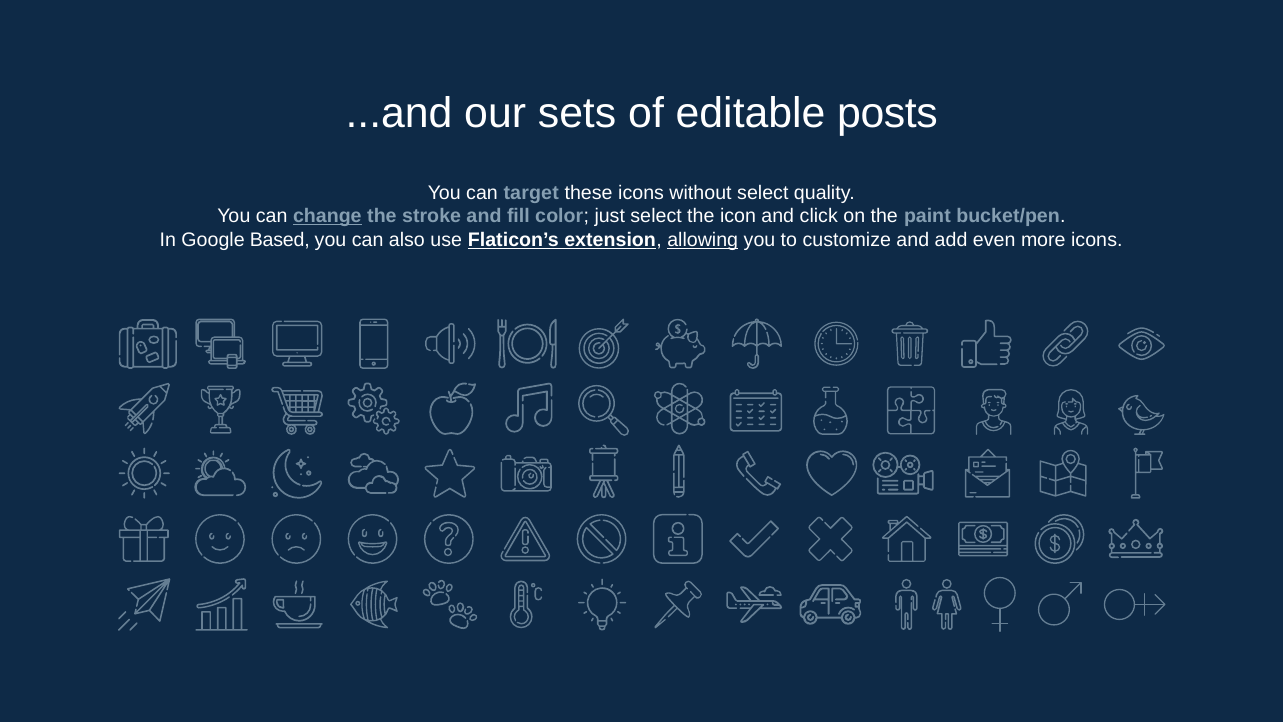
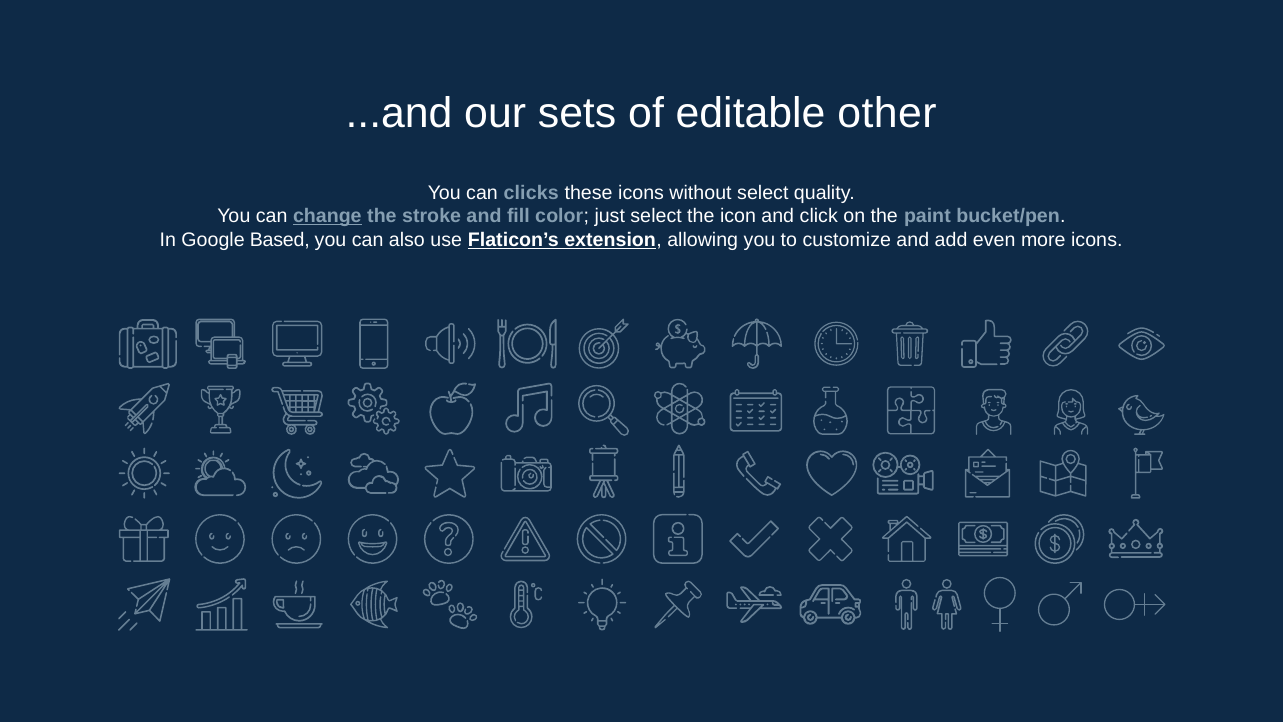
posts: posts -> other (887, 113)
target: target -> clicks (531, 193)
allowing underline: present -> none (703, 240)
